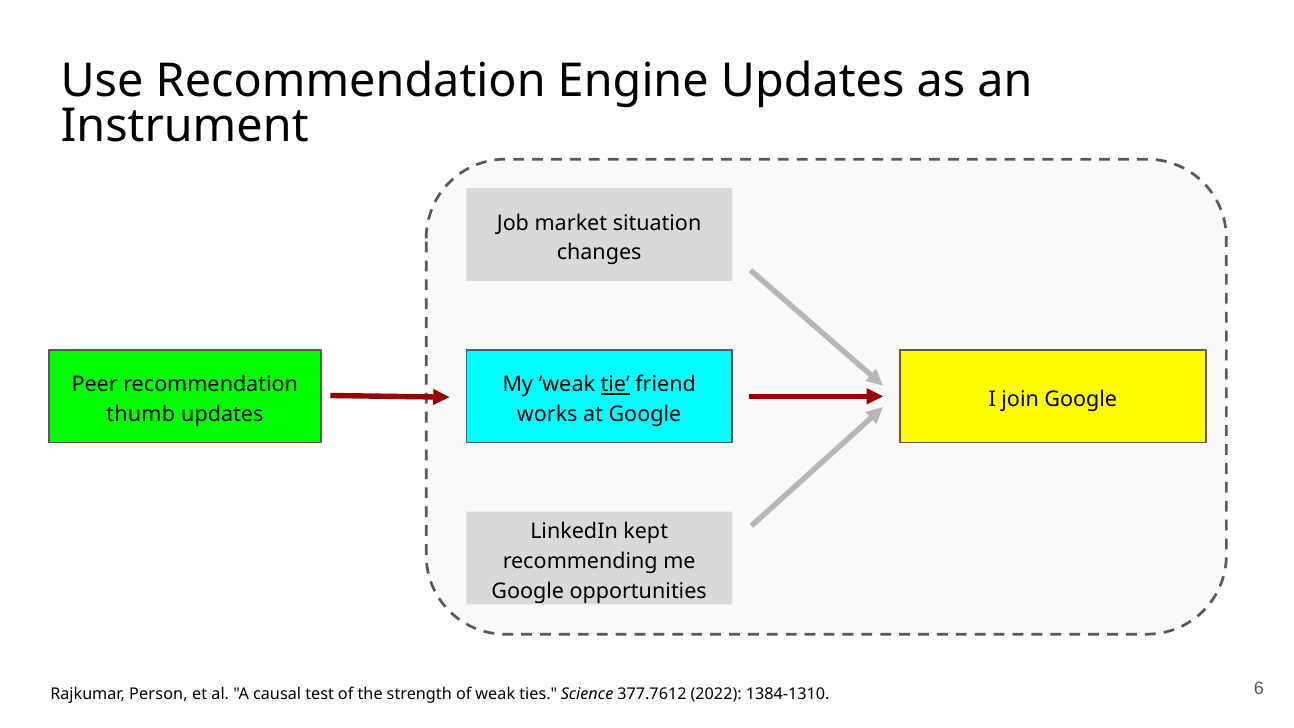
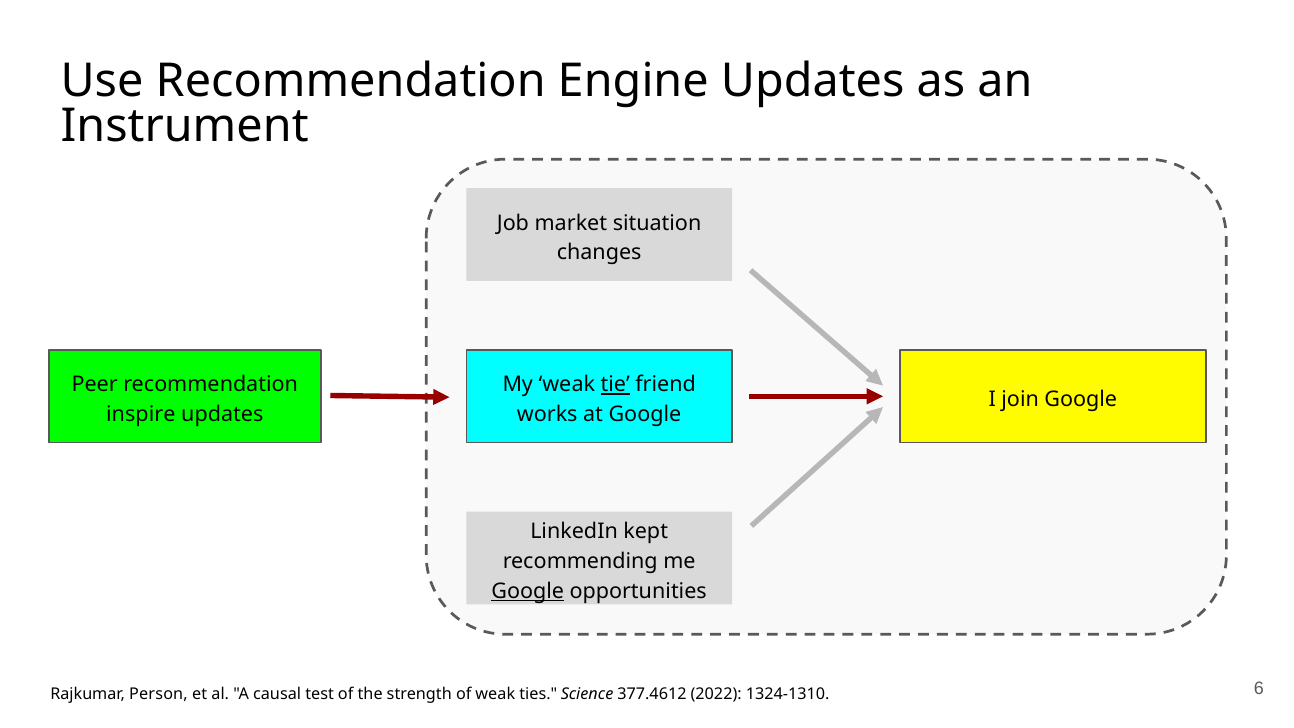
thumb: thumb -> inspire (141, 415)
Google underline: none -> present (528, 591)
377.7612: 377.7612 -> 377.4612 (652, 694)
1384-1310: 1384-1310 -> 1324-1310 (788, 694)
